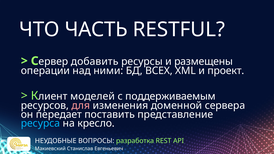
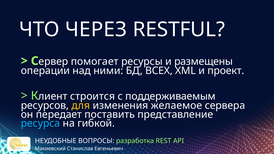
ЧАСТЬ: ЧАСТЬ -> ЧЕРЕЗ (96, 30)
добавить: добавить -> помогает (95, 62)
моделей: моделей -> строится (93, 96)
для colour: pink -> yellow (81, 106)
доменной: доменной -> желаемое (176, 106)
кресло: кресло -> гибкой (96, 123)
